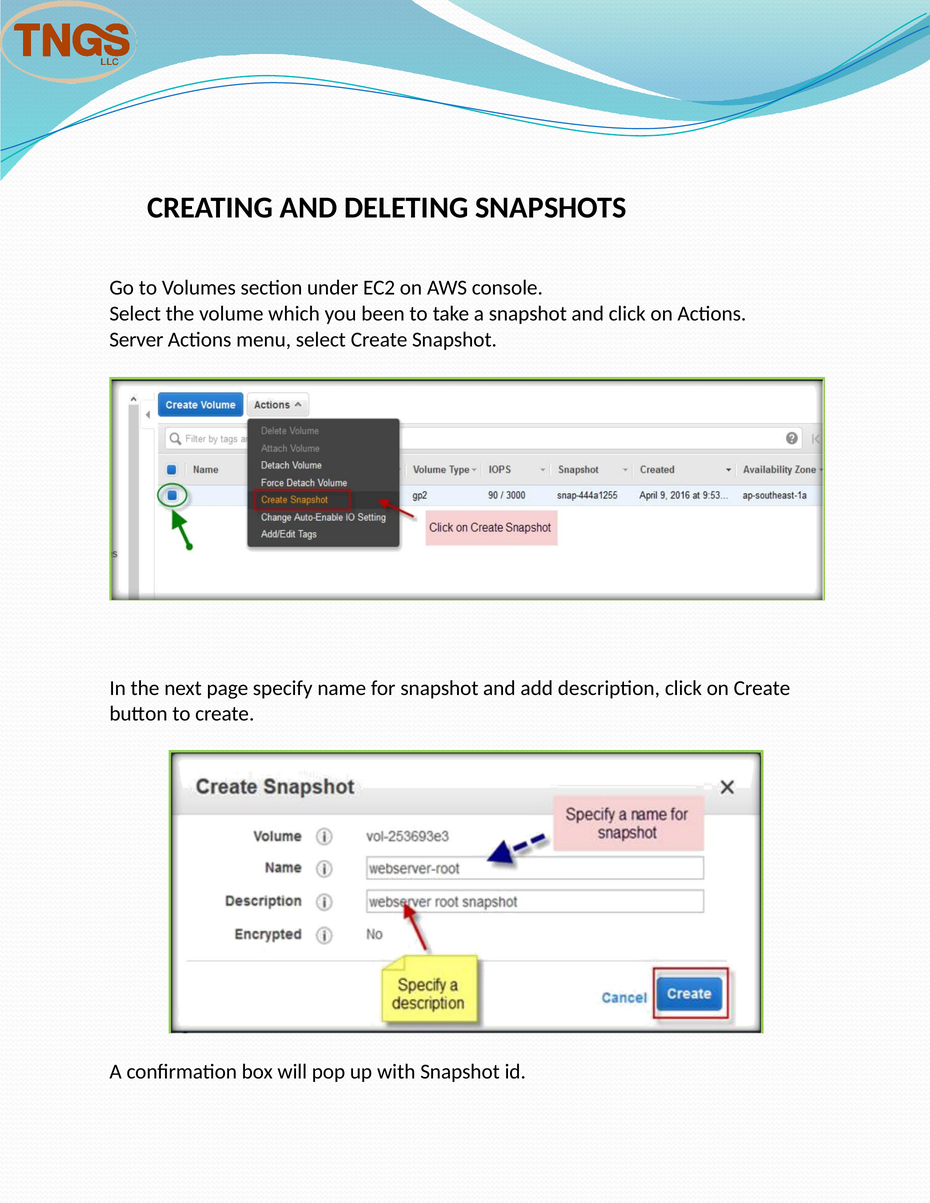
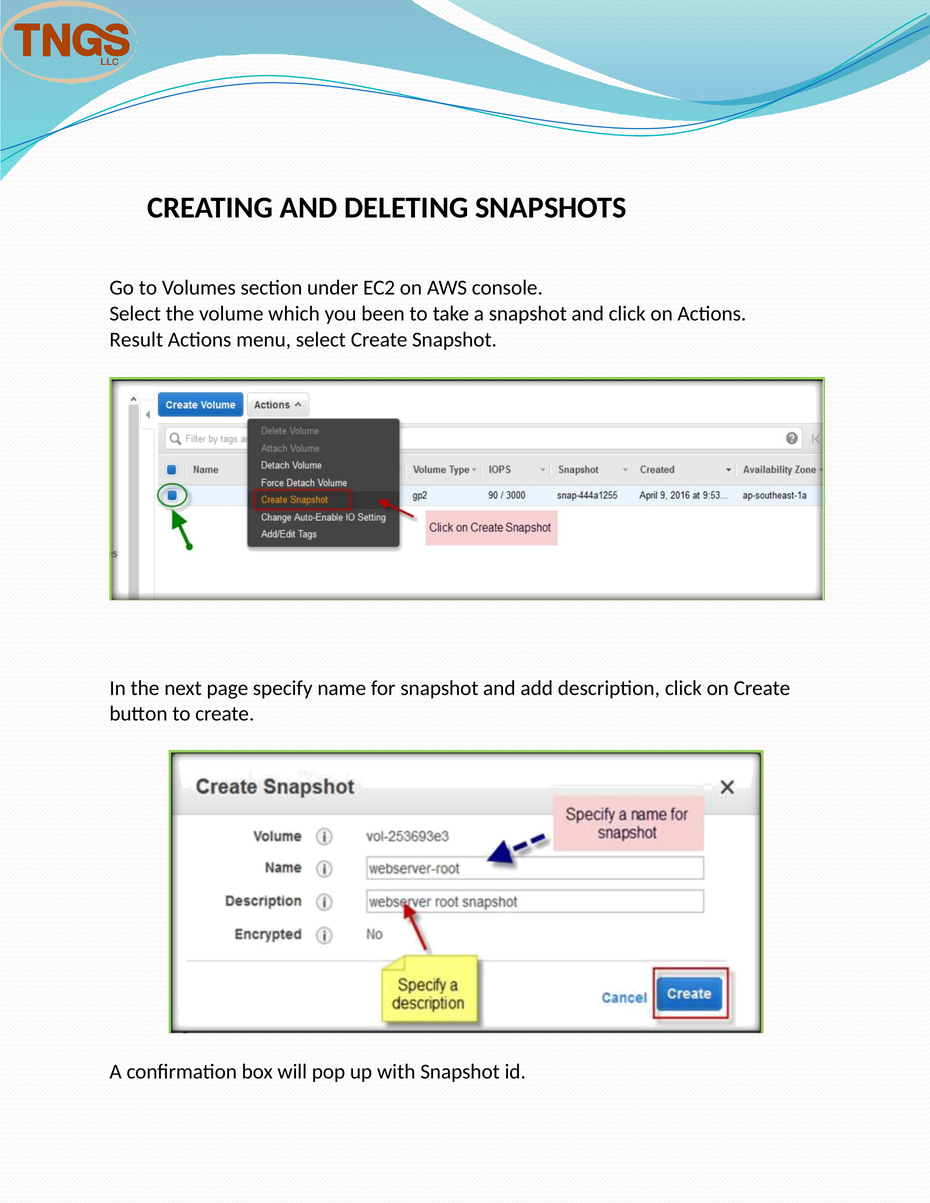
Server: Server -> Result (136, 340)
